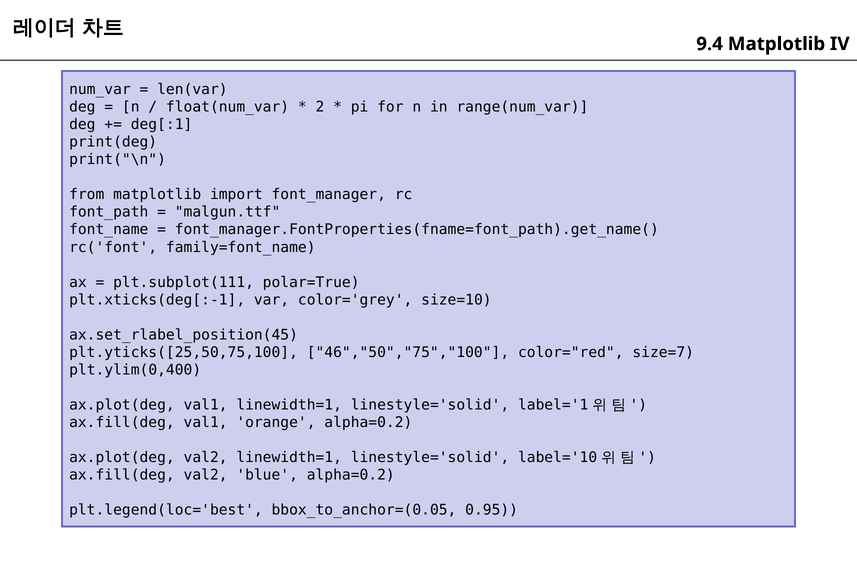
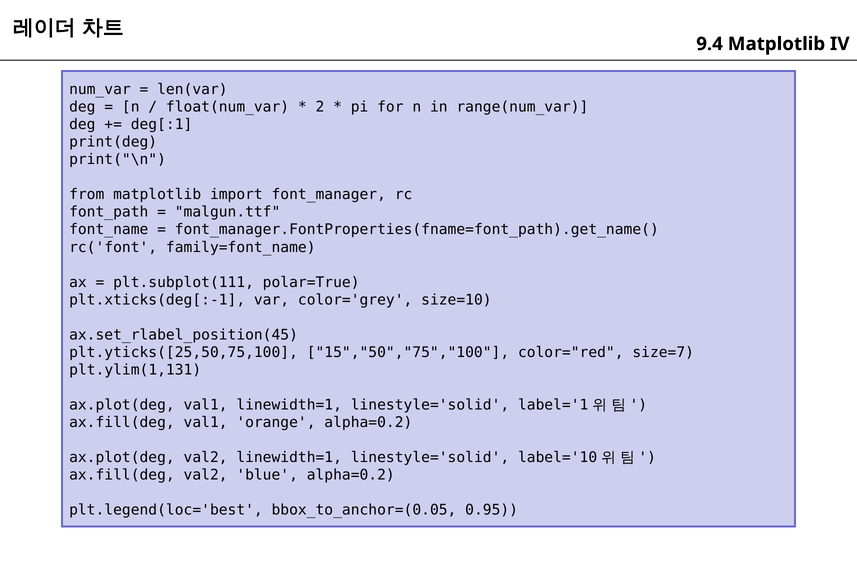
46","50","75","100: 46","50","75","100 -> 15","50","75","100 (408, 352)
plt.ylim(0,400: plt.ylim(0,400 -> plt.ylim(1,131 (135, 370)
